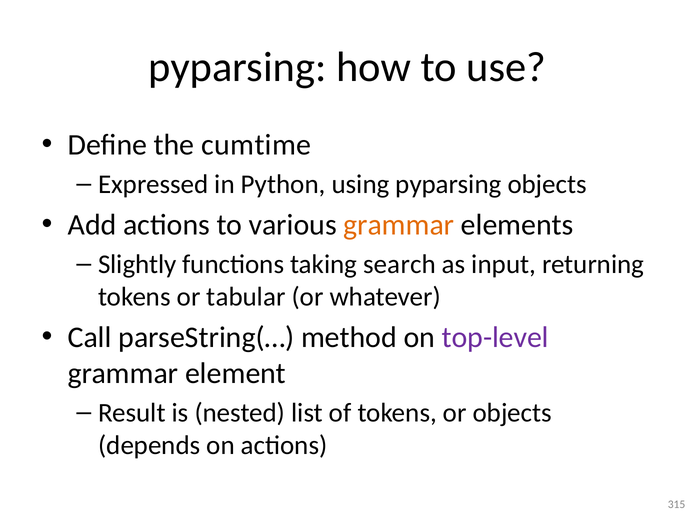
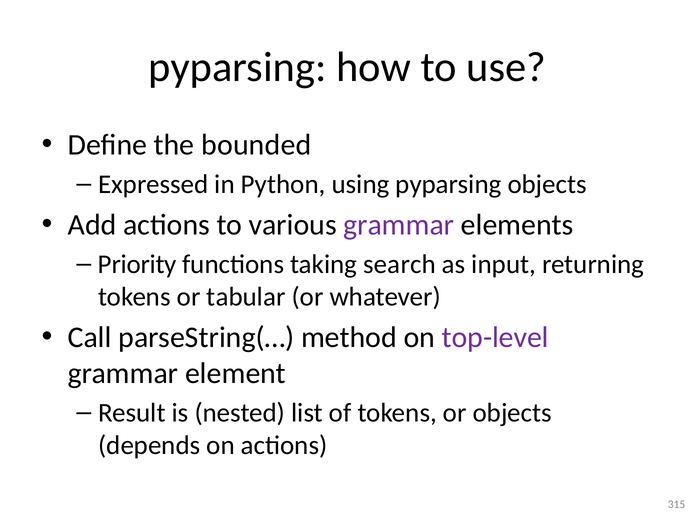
cumtime: cumtime -> bounded (256, 145)
grammar colour: orange -> purple (399, 225)
Slightly: Slightly -> Priority (137, 265)
